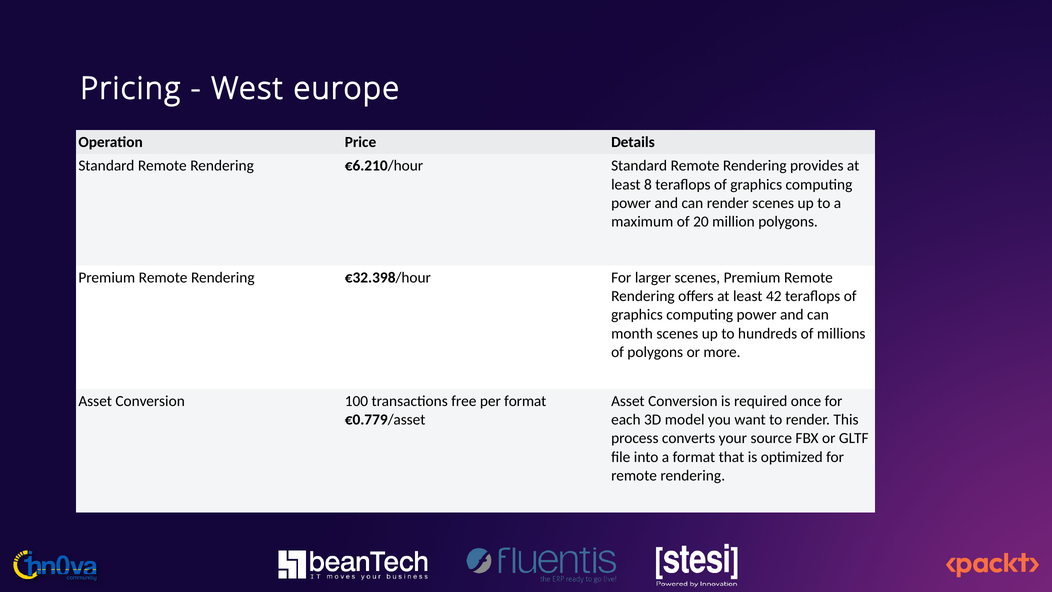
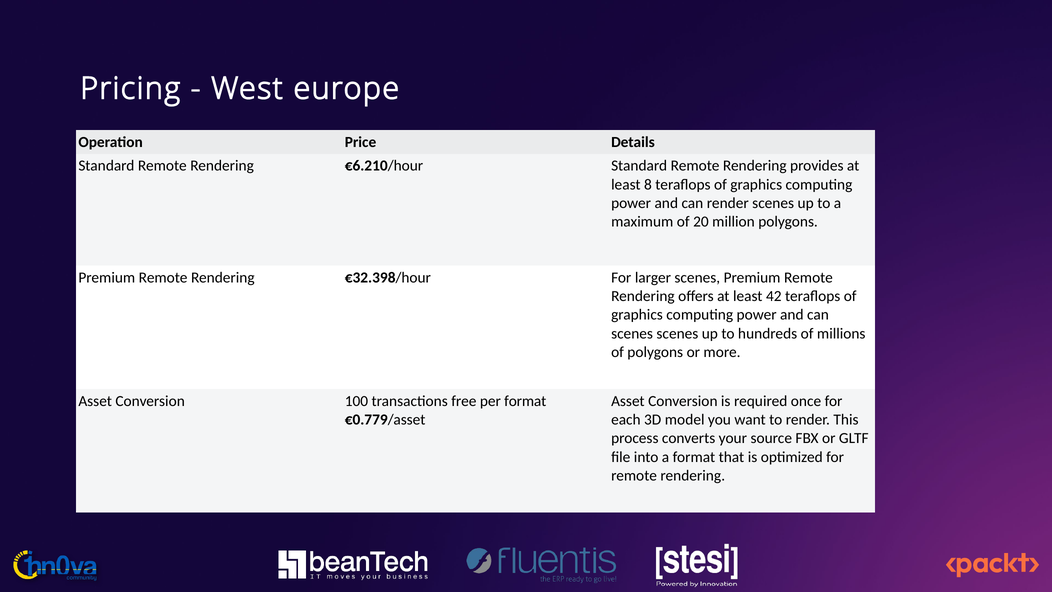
month: month -> scenes (632, 333)
